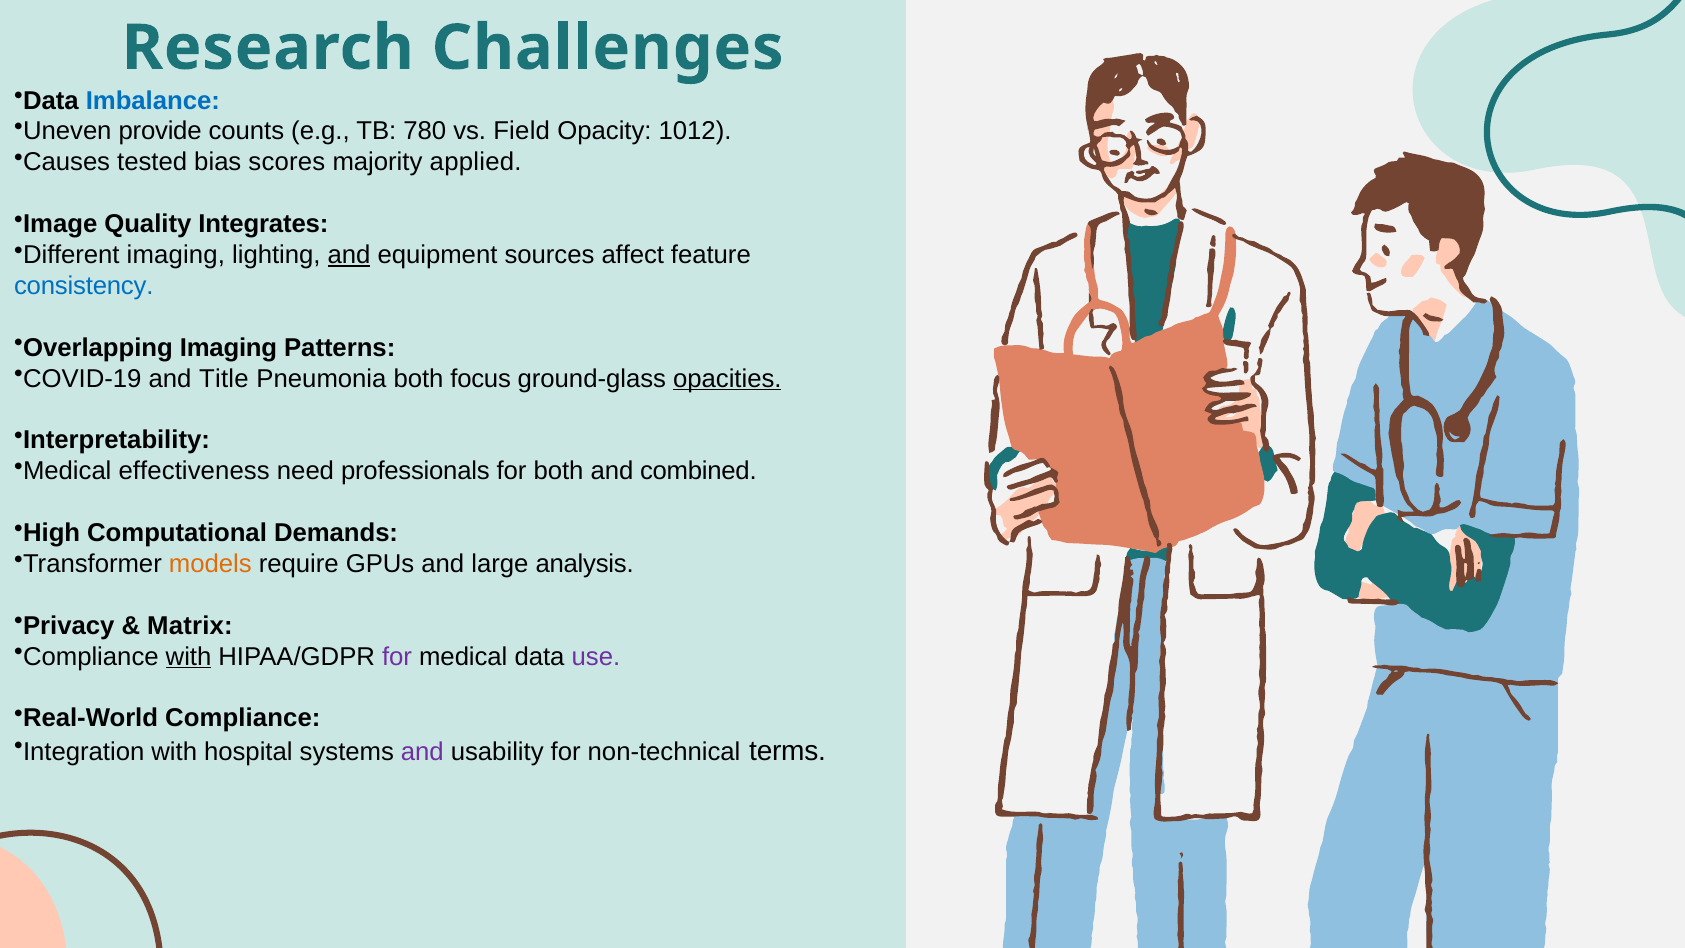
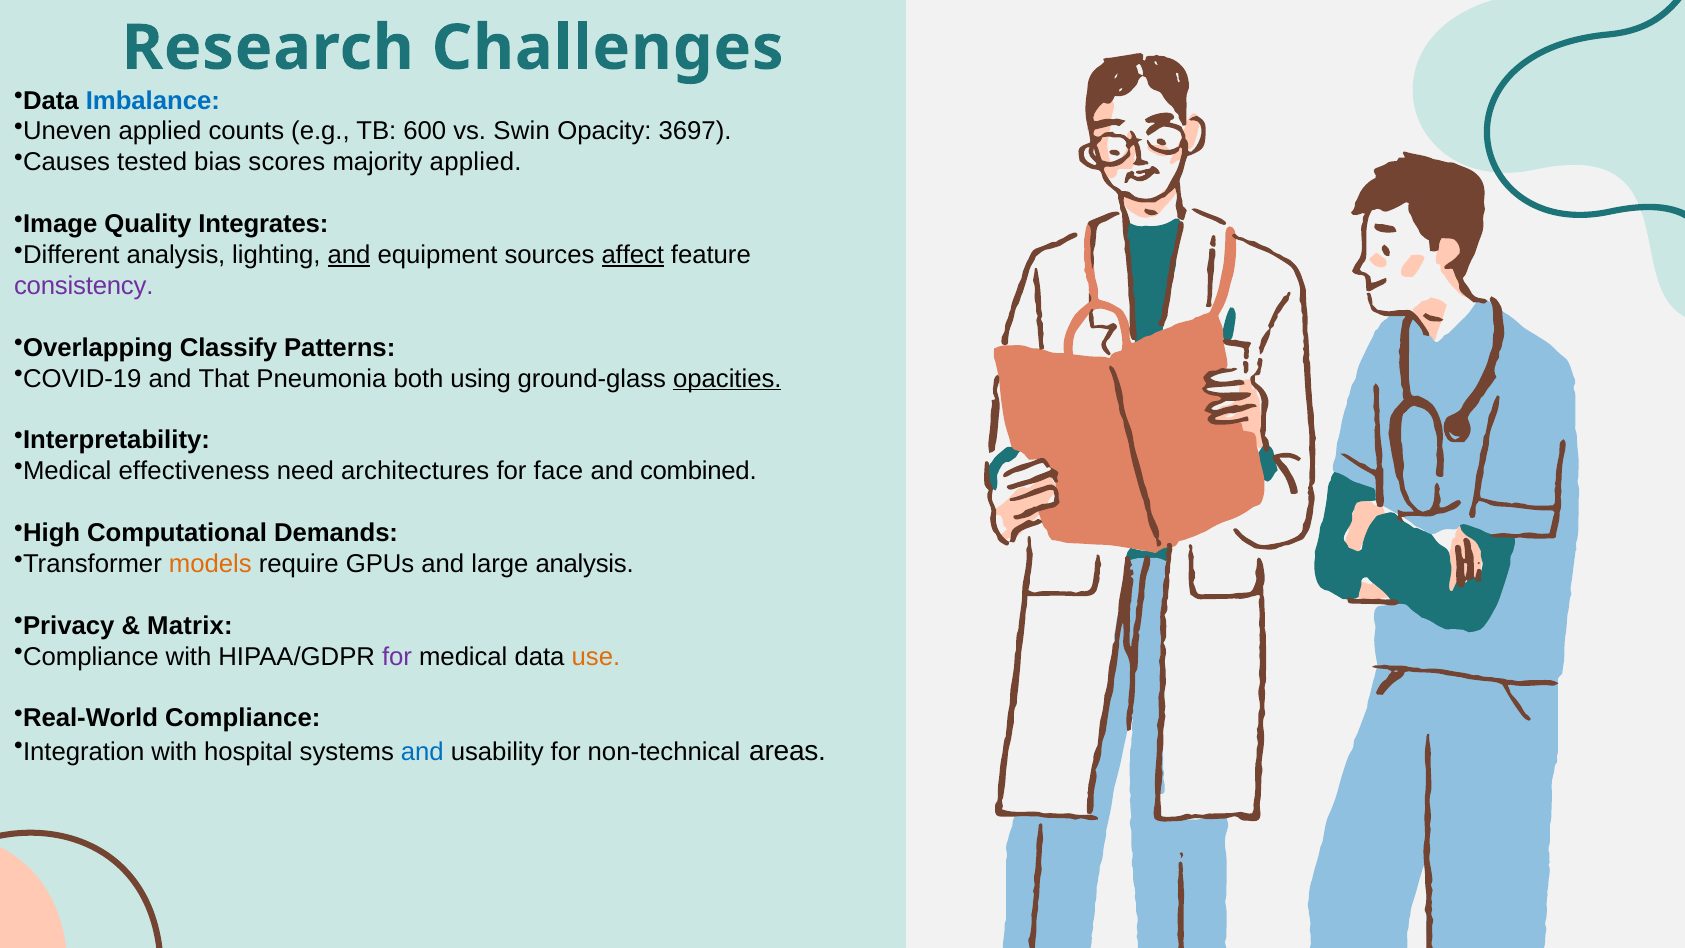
Uneven provide: provide -> applied (160, 131)
780: 780 -> 600 (425, 131)
Field: Field -> Swin (522, 131)
1012: 1012 -> 3697 (695, 131)
Different imaging: imaging -> analysis (176, 255)
affect underline: none -> present (633, 255)
consistency colour: blue -> purple (84, 286)
Overlapping Imaging: Imaging -> Classify (229, 348)
Title: Title -> That (224, 378)
focus: focus -> using (481, 378)
professionals: professionals -> architectures (415, 471)
for both: both -> face (558, 471)
with underline: present -> none (189, 656)
use colour: purple -> orange (596, 656)
and colour: purple -> blue (422, 751)
terms: terms -> areas (788, 751)
